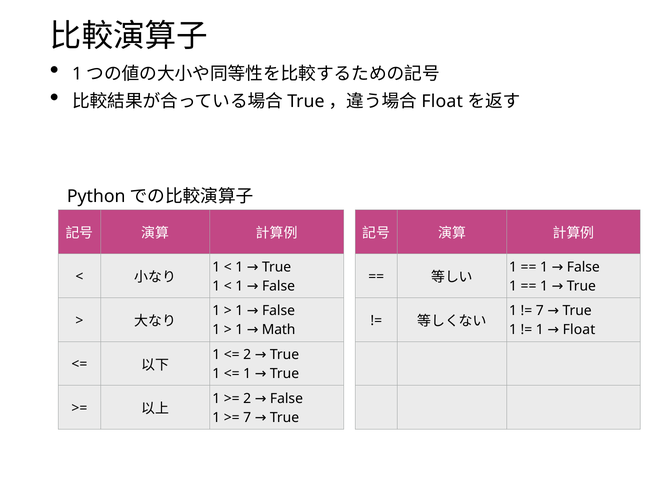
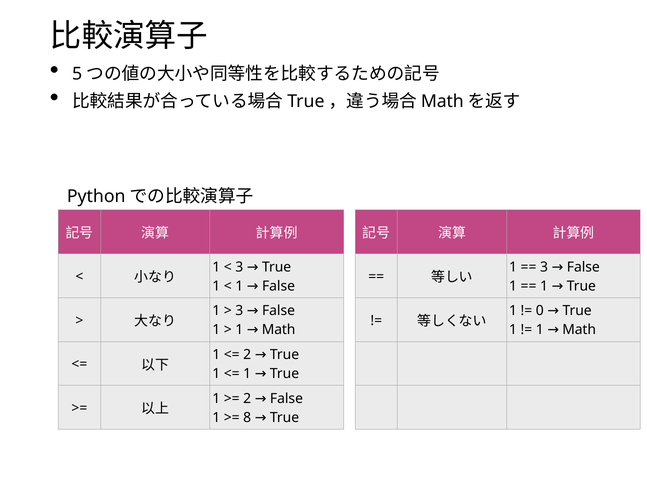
1: 1 -> 5 (77, 74)
Float: Float -> Math (442, 101)
1: 1 -> 3 (239, 267)
1: 1 -> 3 (544, 267)
1: 1 -> 3 (239, 310)
7: 7 -> 0 (540, 310)
Float: Float -> Math (579, 329)
7: 7 -> 8 (247, 417)
